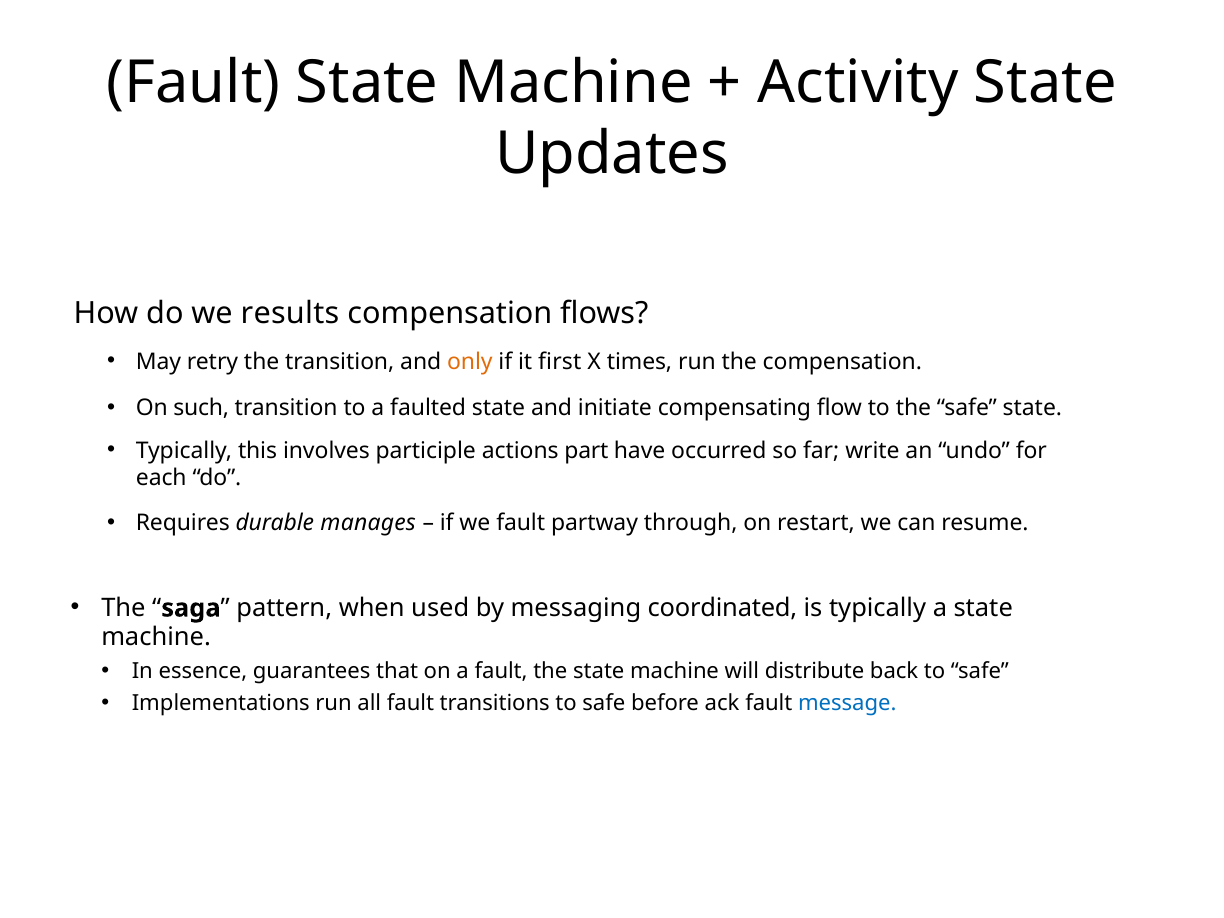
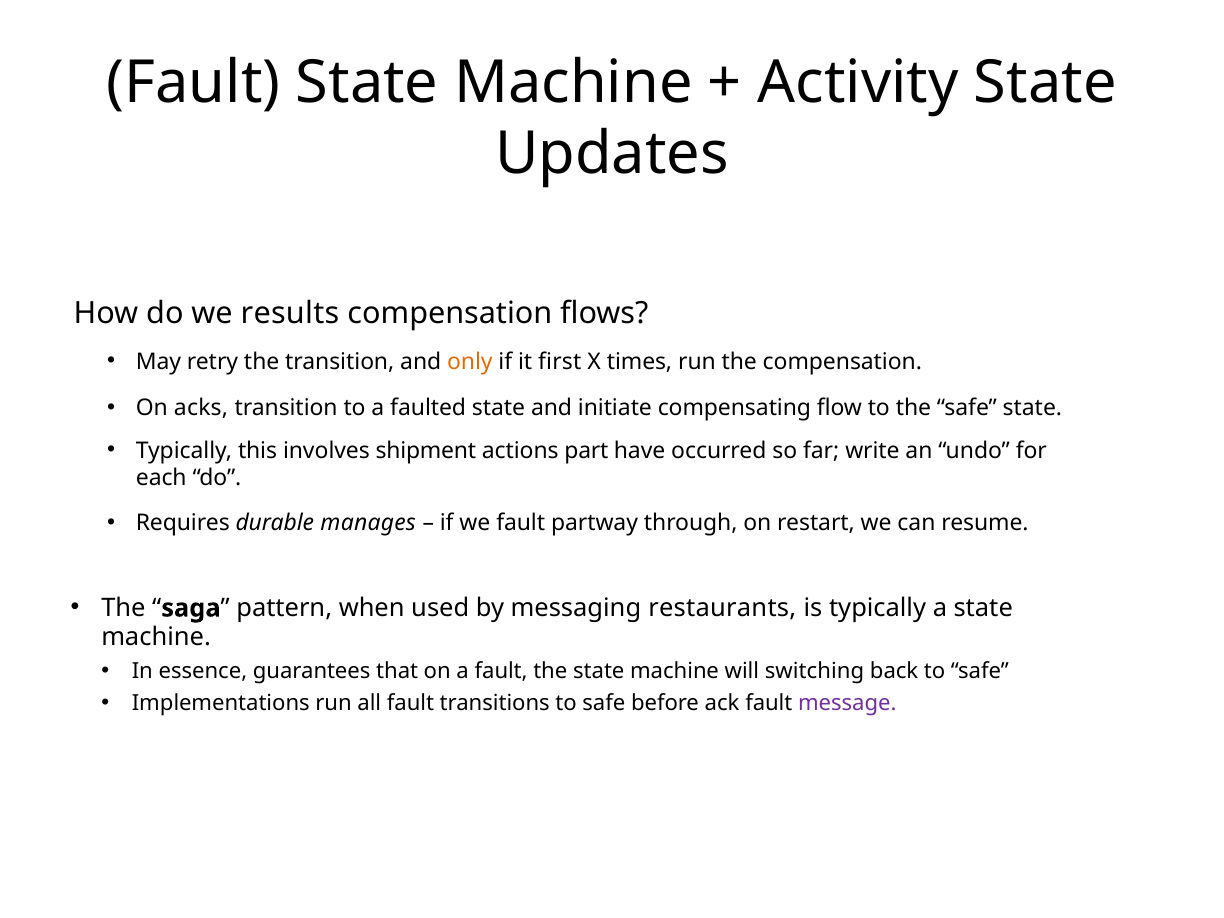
such: such -> acks (201, 408)
participle: participle -> shipment (426, 451)
coordinated: coordinated -> restaurants (722, 608)
distribute: distribute -> switching (814, 671)
message colour: blue -> purple (847, 704)
